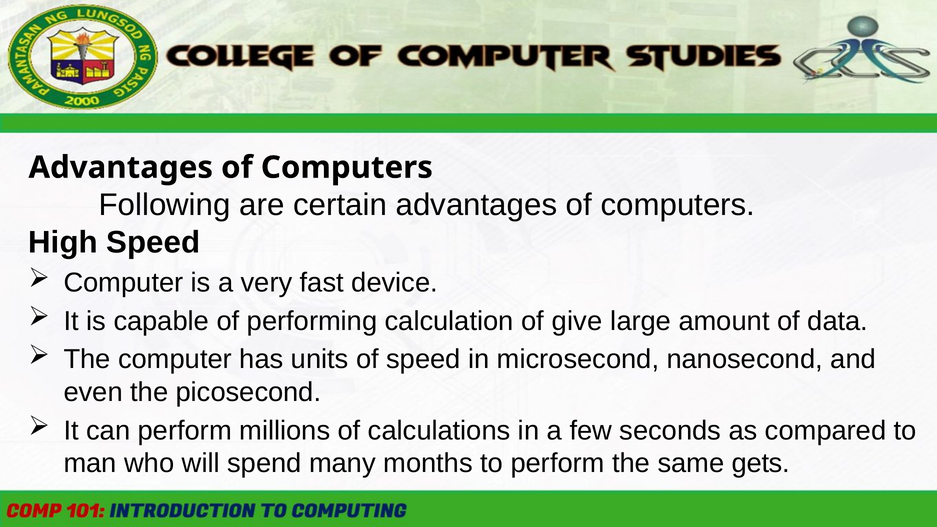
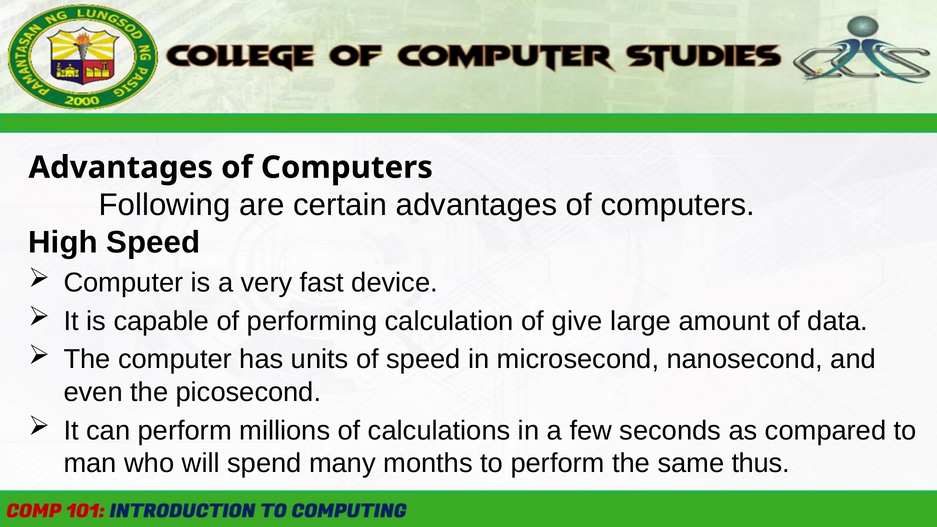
gets: gets -> thus (761, 463)
